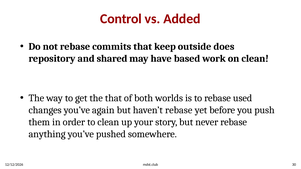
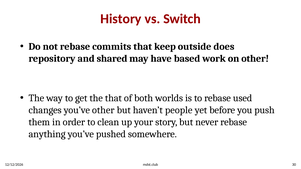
Control: Control -> History (121, 19)
Added: Added -> Switch (182, 19)
on clean: clean -> other (255, 59)
you’ve again: again -> other (103, 110)
haven’t rebase: rebase -> people (179, 110)
